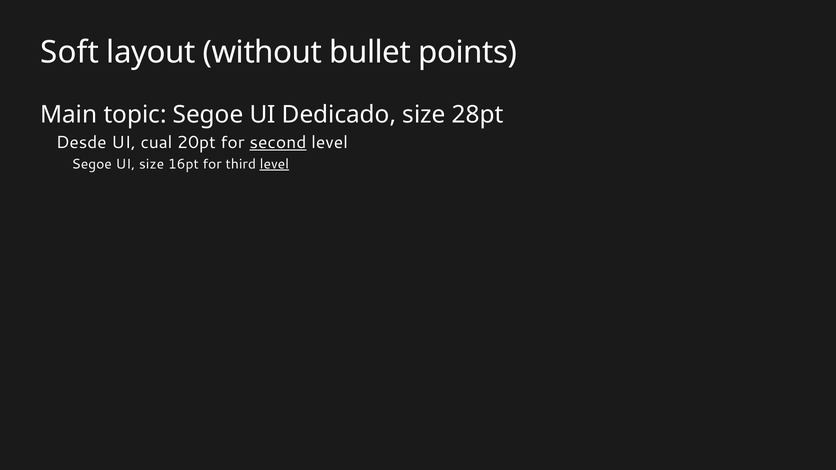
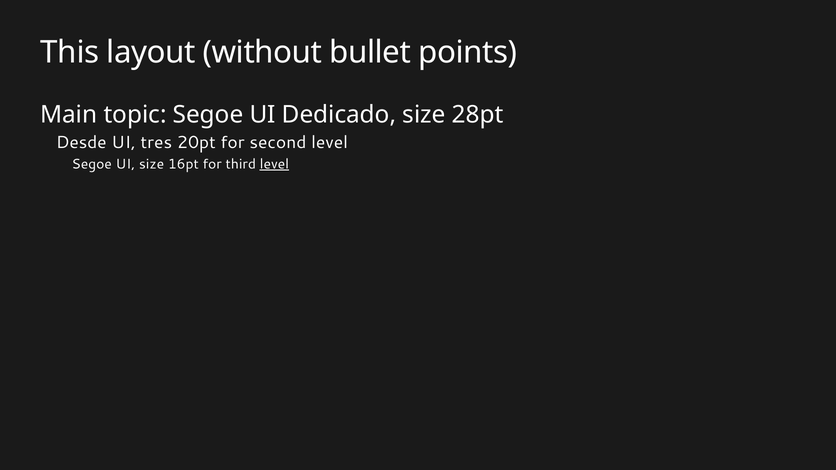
Soft: Soft -> This (70, 52)
cual: cual -> tres (156, 143)
second underline: present -> none (278, 143)
